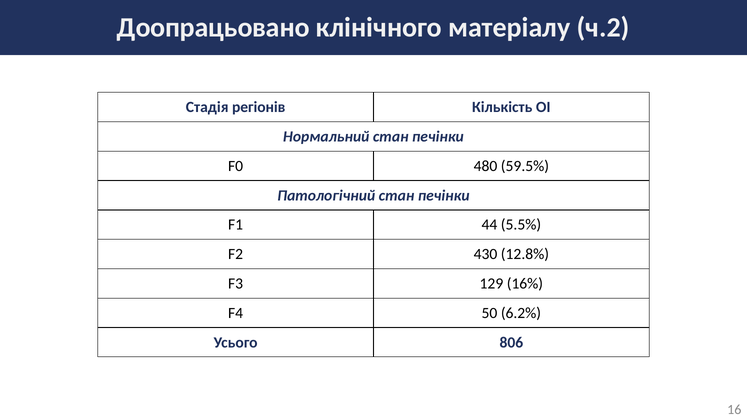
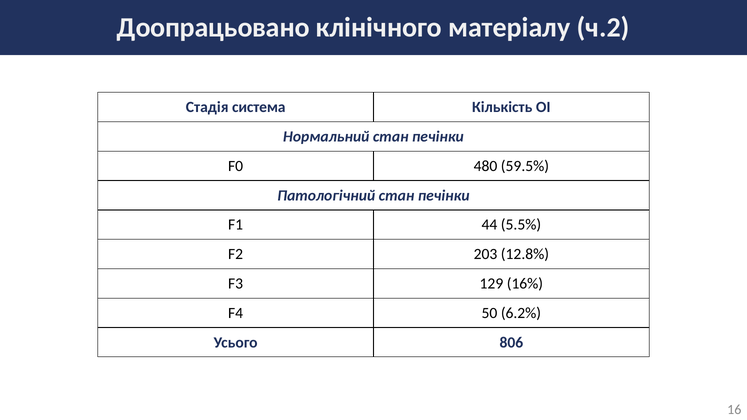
регіонів: регіонів -> система (259, 107)
430: 430 -> 203 (485, 254)
